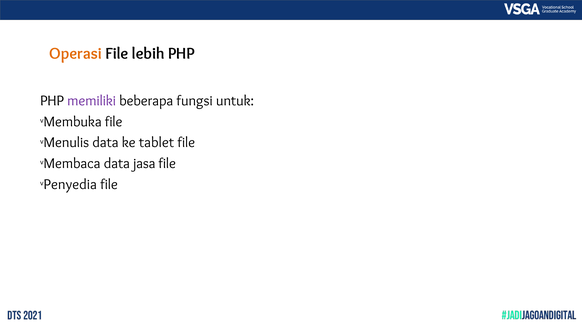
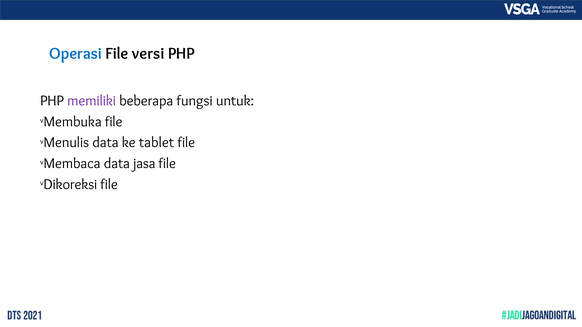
Operasi colour: orange -> blue (76, 54)
lebih: lebih -> versi (148, 54)
Penyedia: Penyedia -> Dikoreksi (70, 185)
